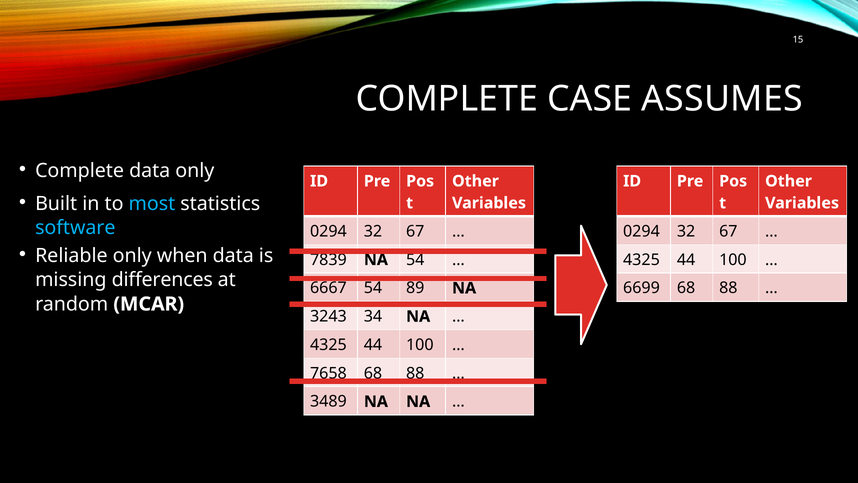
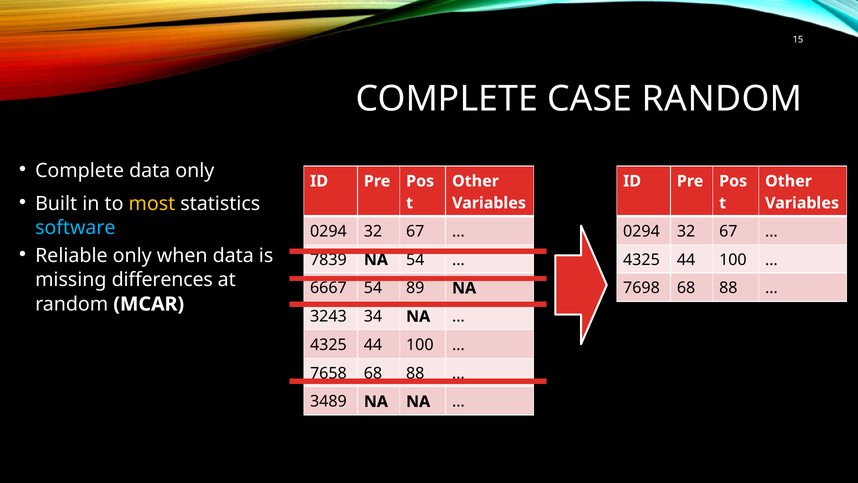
CASE ASSUMES: ASSUMES -> RANDOM (722, 99)
most colour: light blue -> yellow (152, 204)
6699: 6699 -> 7698 (641, 288)
